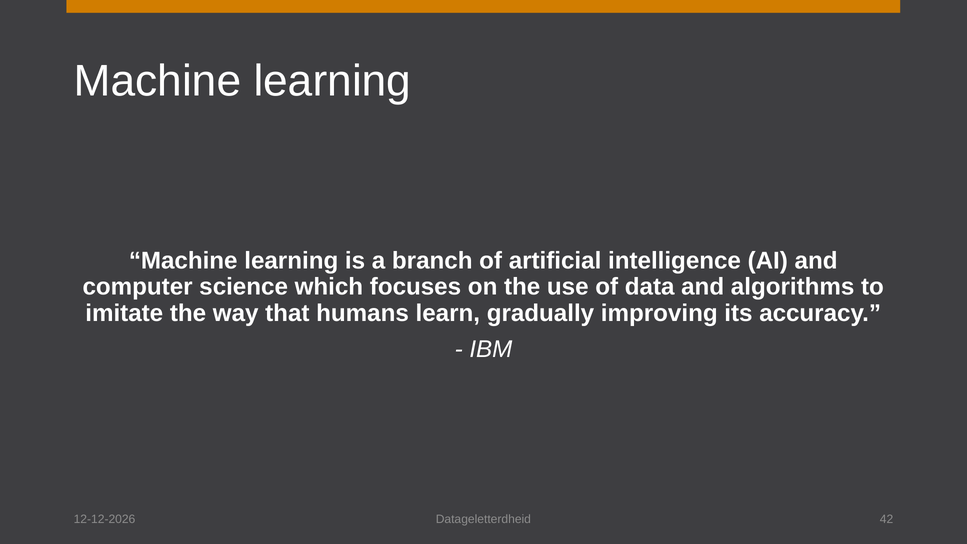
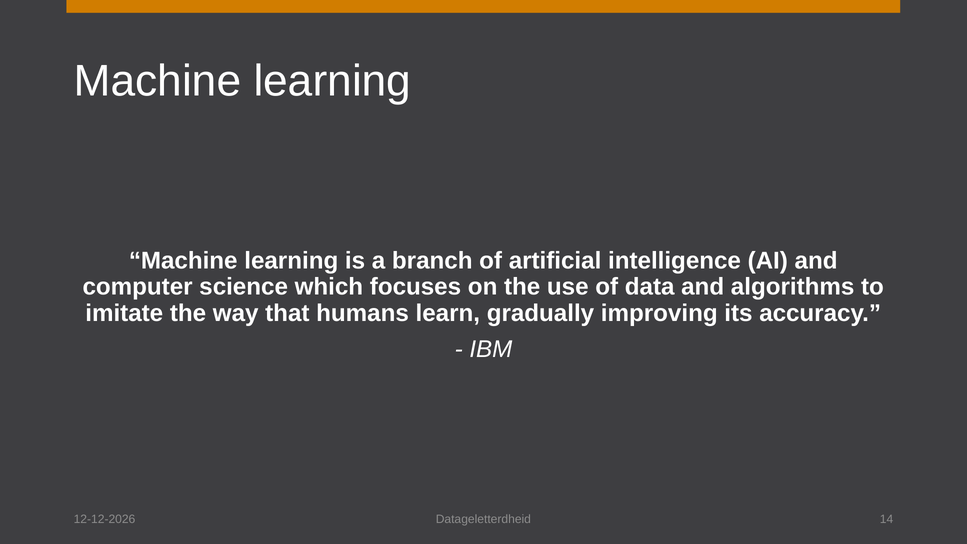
42: 42 -> 14 (887, 519)
